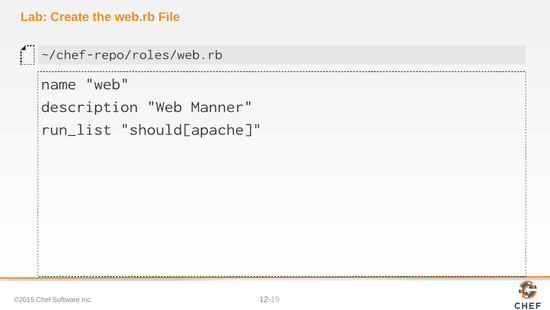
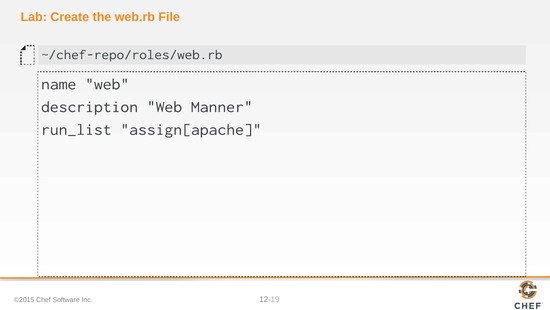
should[apache: should[apache -> assign[apache (191, 129)
